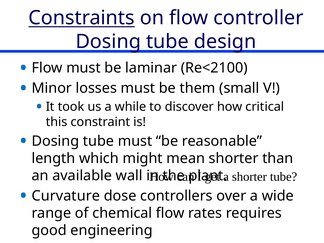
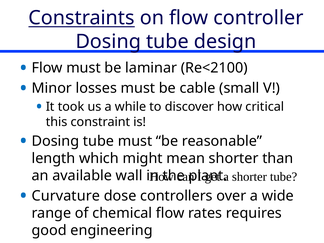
them: them -> cable (198, 88)
